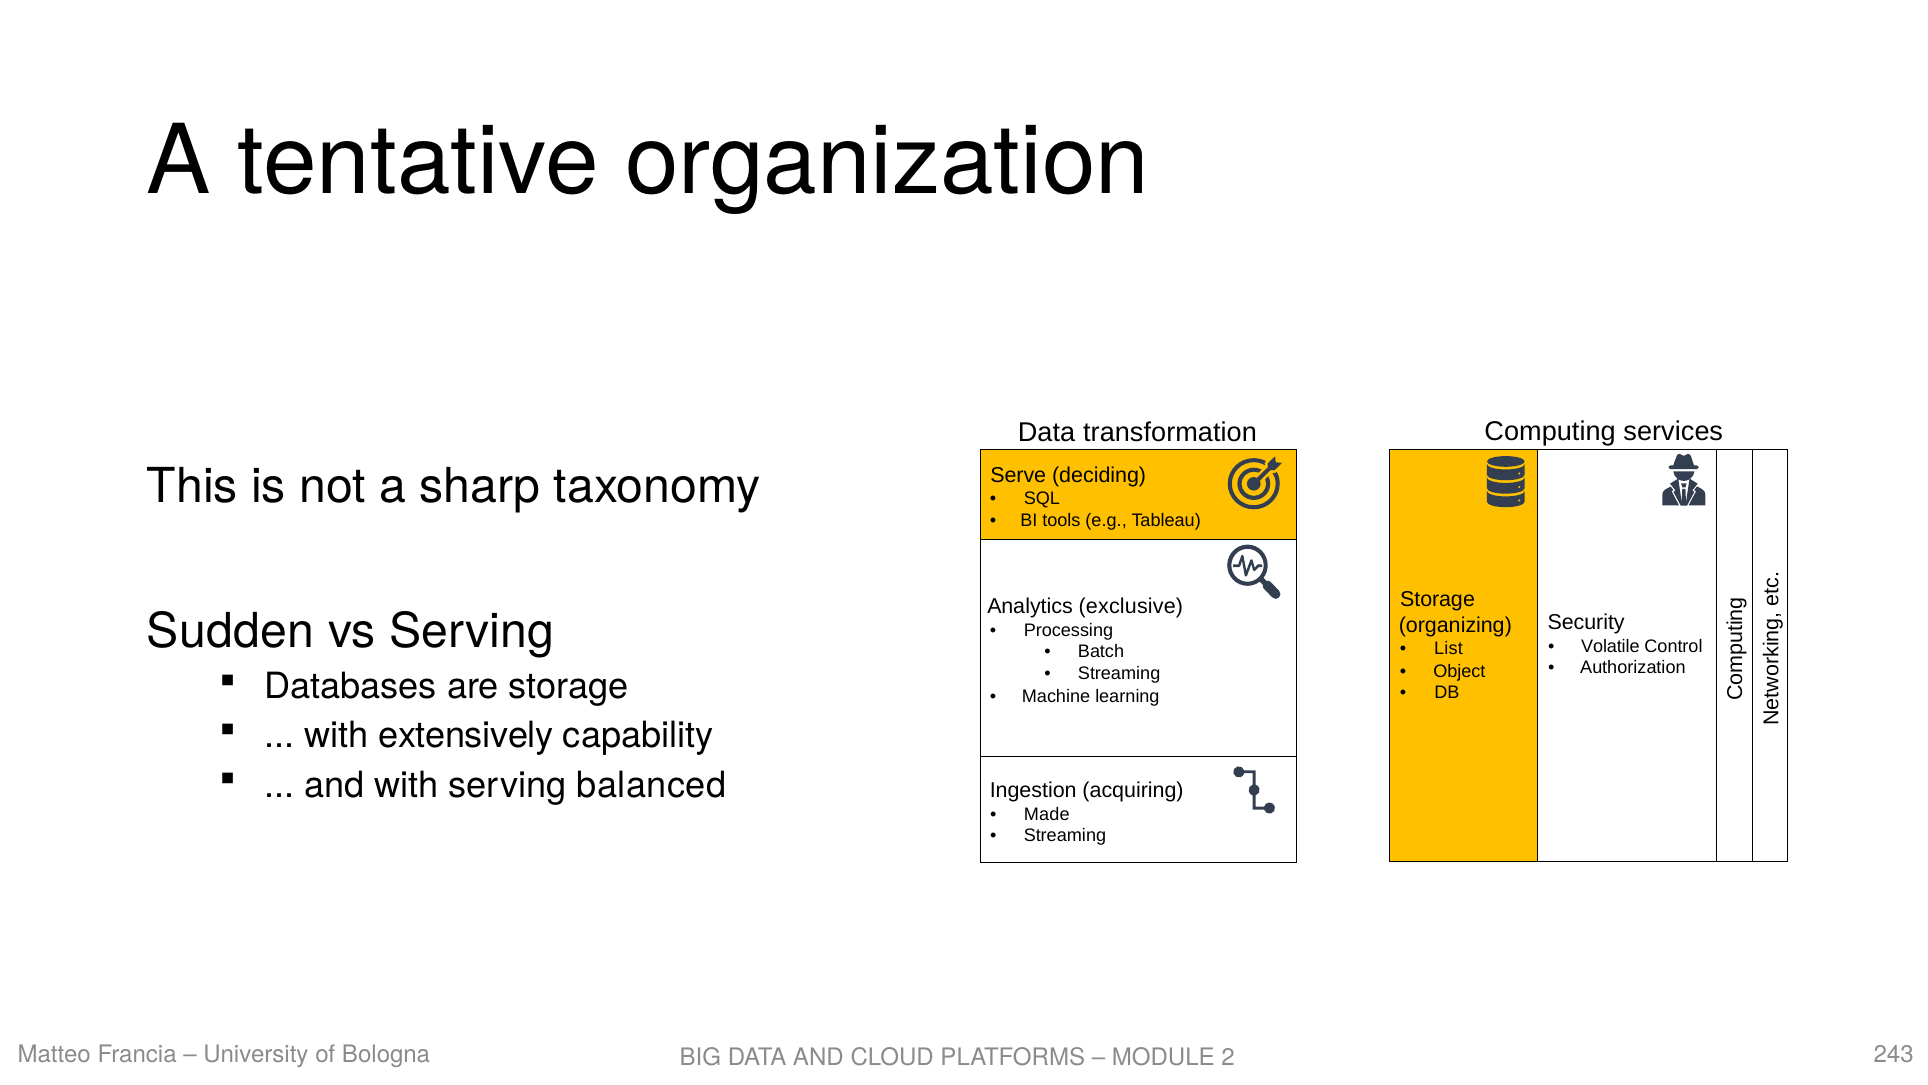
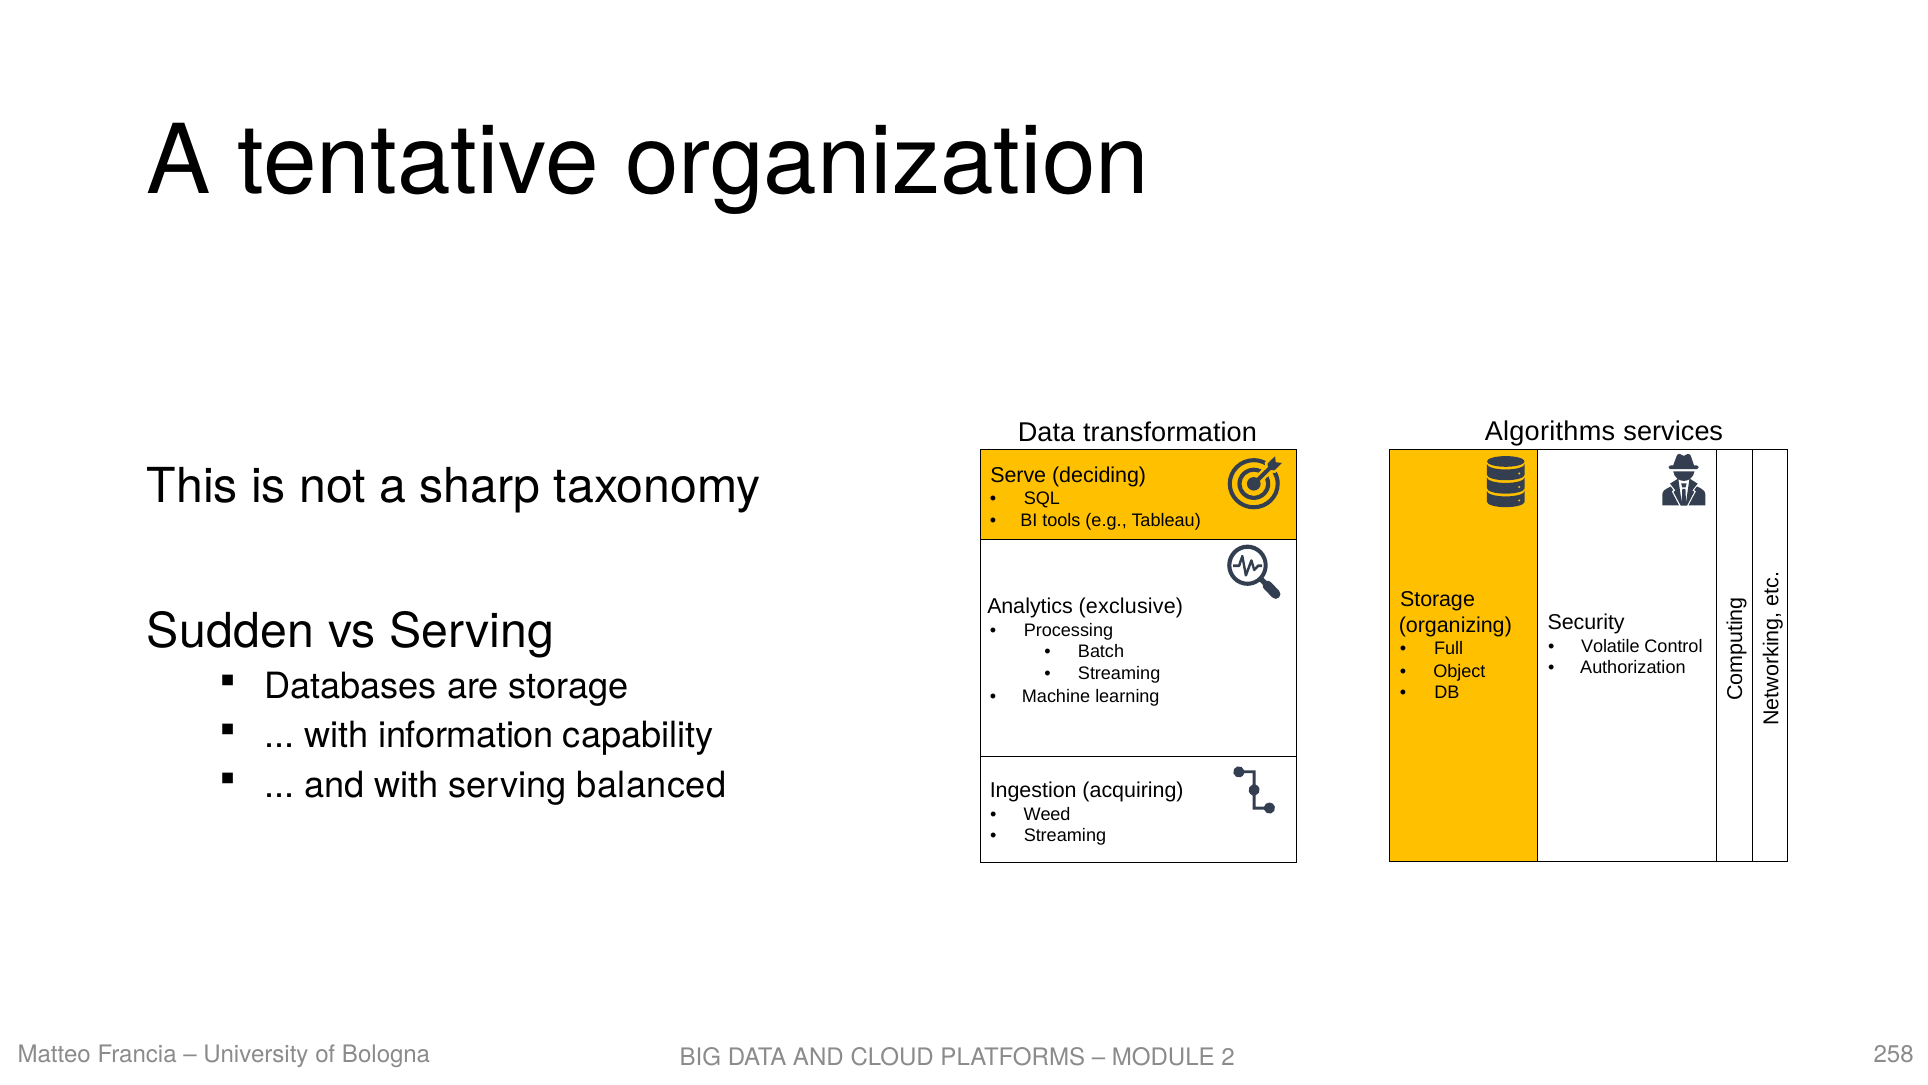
Computing: Computing -> Algorithms (1550, 431)
List: List -> Full (1449, 648)
extensively: extensively -> information (466, 736)
Made: Made -> Weed (1047, 814)
243: 243 -> 258 (1894, 1055)
